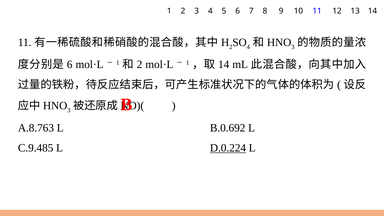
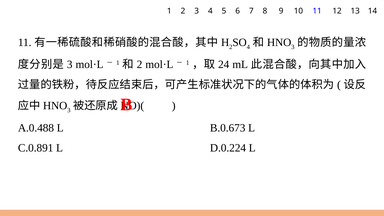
6: 6 -> 3 (70, 65)
14: 14 -> 24 (224, 65)
A.8.763: A.8.763 -> A.0.488 (36, 128)
B.0.692: B.0.692 -> B.0.673 (228, 128)
C.9.485: C.9.485 -> C.0.891 (36, 148)
D.0.224 underline: present -> none (228, 148)
